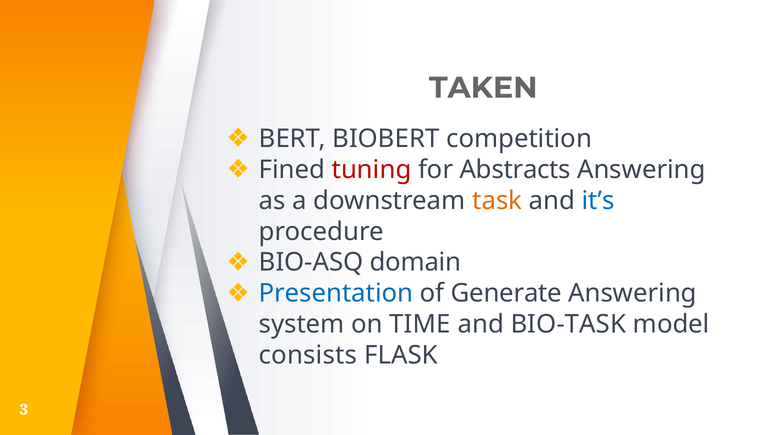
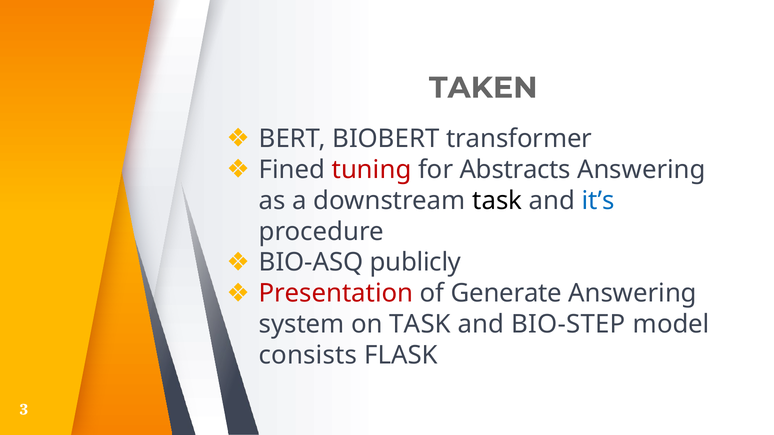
competition: competition -> transformer (519, 139)
task colour: orange -> black (497, 201)
domain: domain -> publicly (415, 263)
Presentation colour: blue -> red (336, 294)
on TIME: TIME -> TASK (420, 325)
BIO-TASK: BIO-TASK -> BIO-STEP (568, 325)
